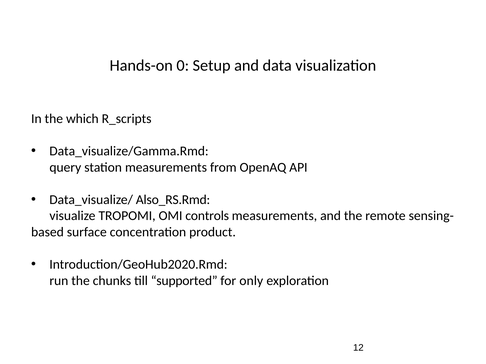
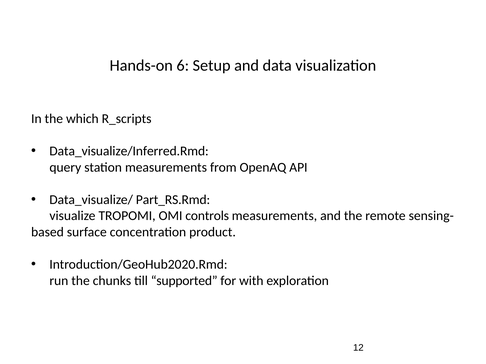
0: 0 -> 6 (183, 66)
Data_visualize/Gamma.Rmd: Data_visualize/Gamma.Rmd -> Data_visualize/Inferred.Rmd (129, 151)
Also_RS.Rmd: Also_RS.Rmd -> Part_RS.Rmd (173, 200)
only: only -> with (251, 281)
